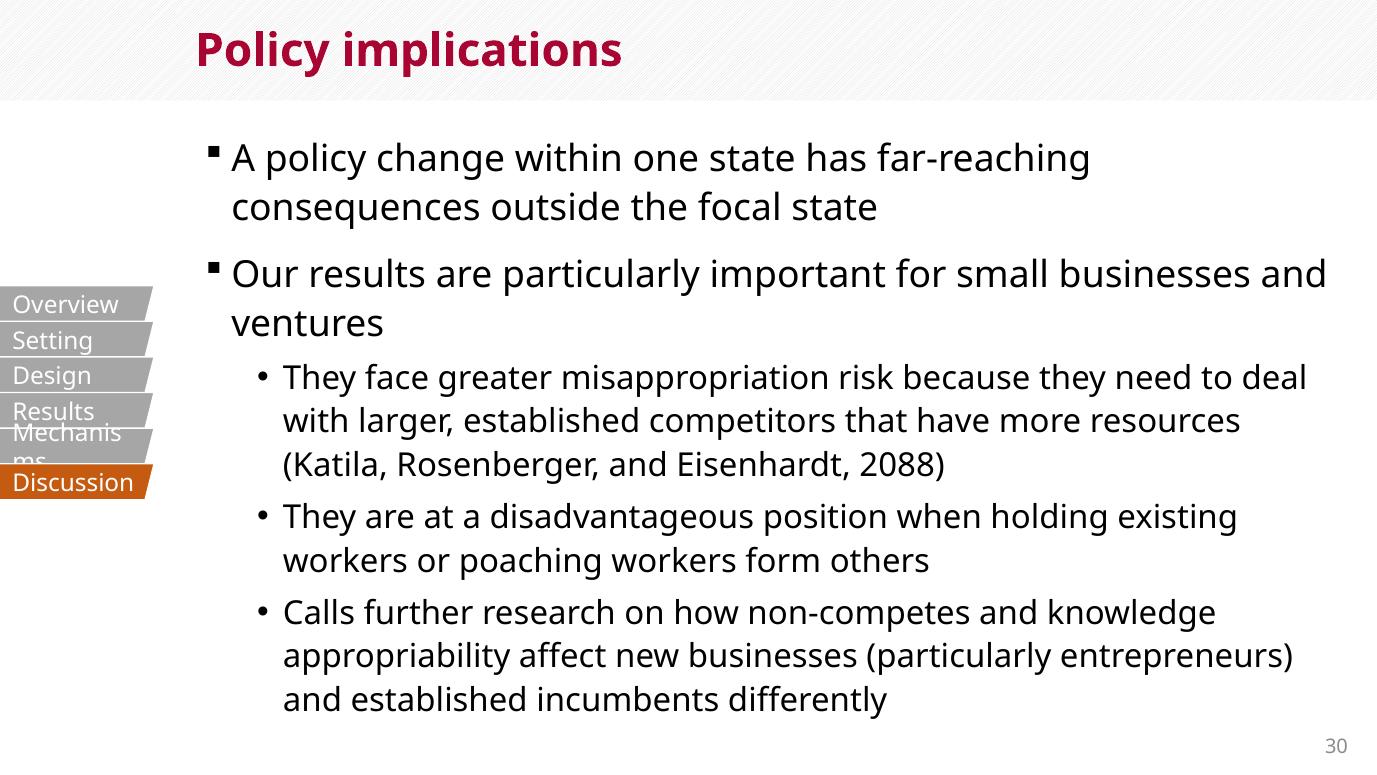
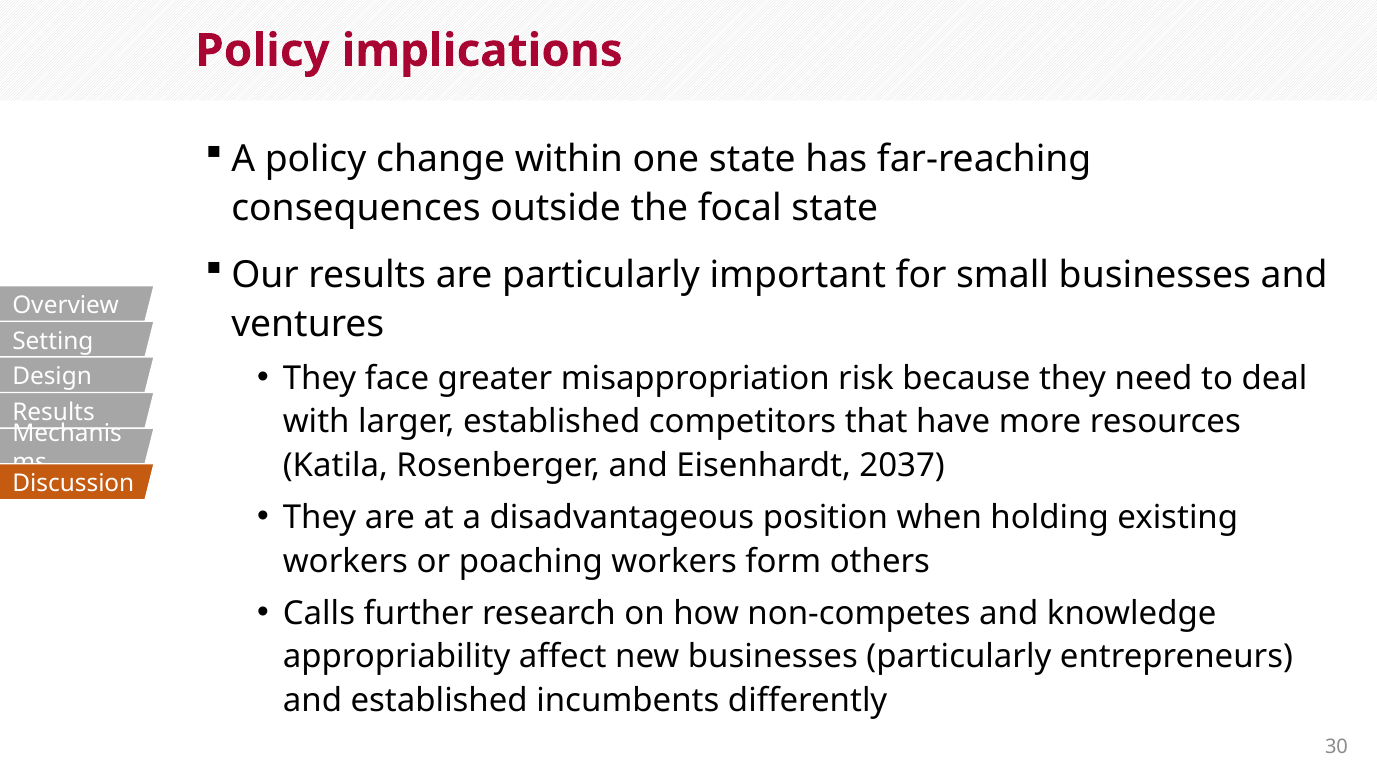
2088: 2088 -> 2037 (902, 465)
